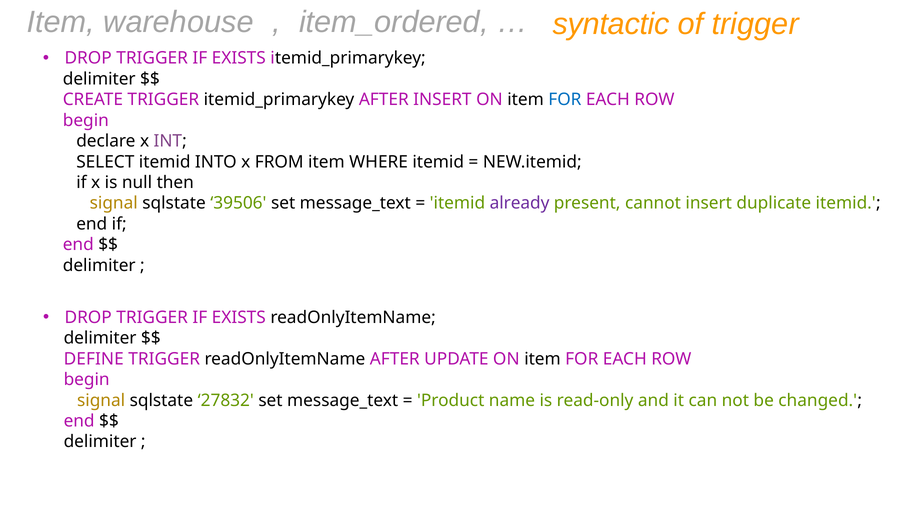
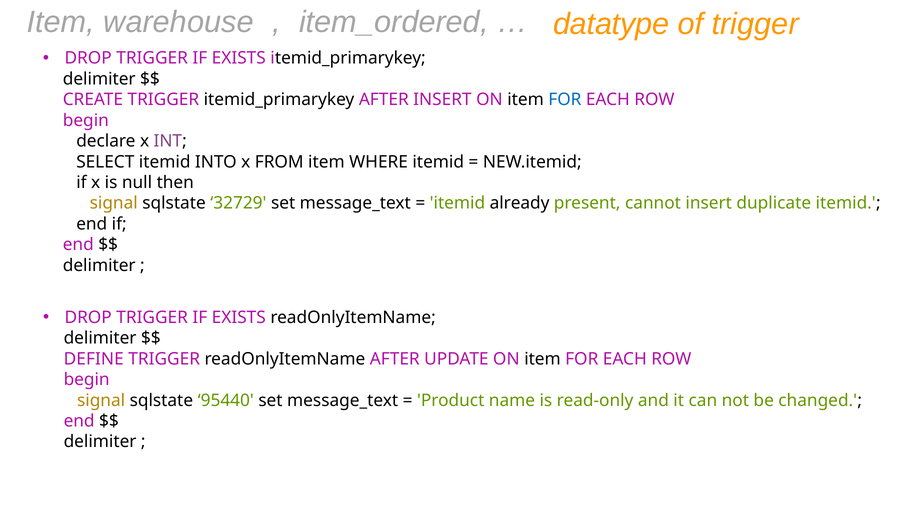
syntactic: syntactic -> datatype (611, 24)
39506: 39506 -> 32729 (238, 203)
already colour: purple -> black (520, 203)
27832: 27832 -> 95440 (226, 400)
